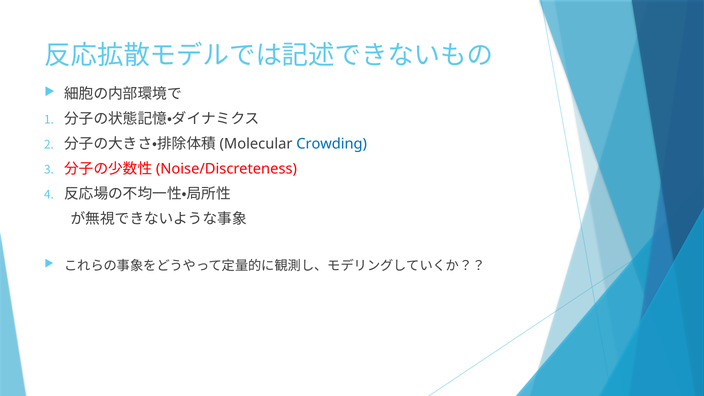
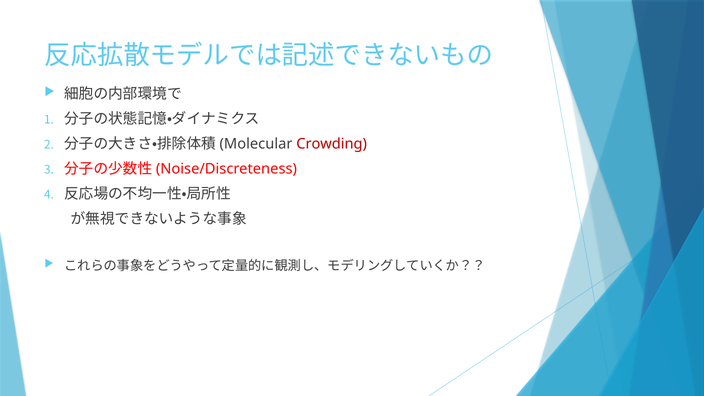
Crowding colour: blue -> red (332, 144)
